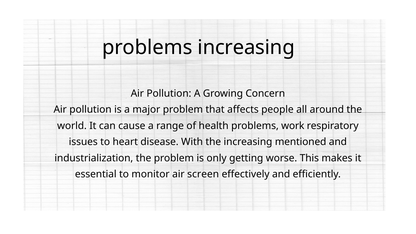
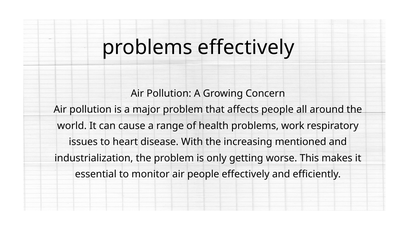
problems increasing: increasing -> effectively (246, 48)
air screen: screen -> people (203, 174)
